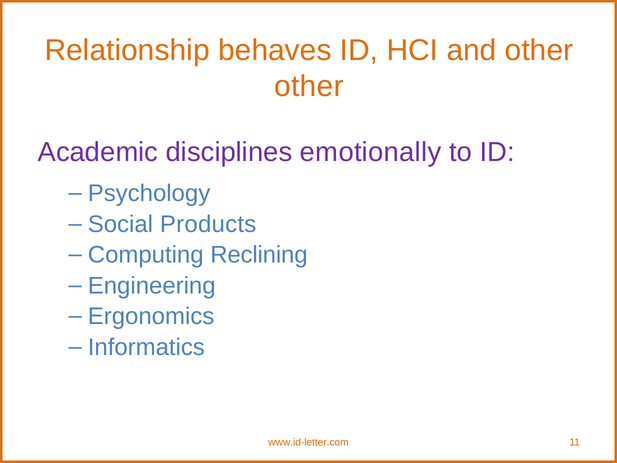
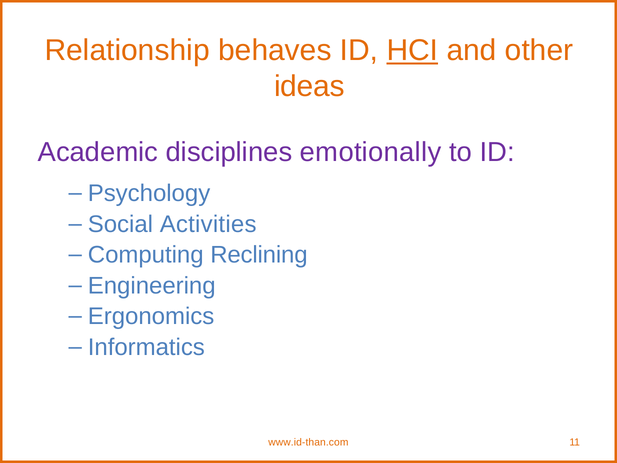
HCI underline: none -> present (412, 50)
other: other -> ideas (309, 86)
Products: Products -> Activities (208, 224)
www.id-letter.com: www.id-letter.com -> www.id-than.com (308, 442)
